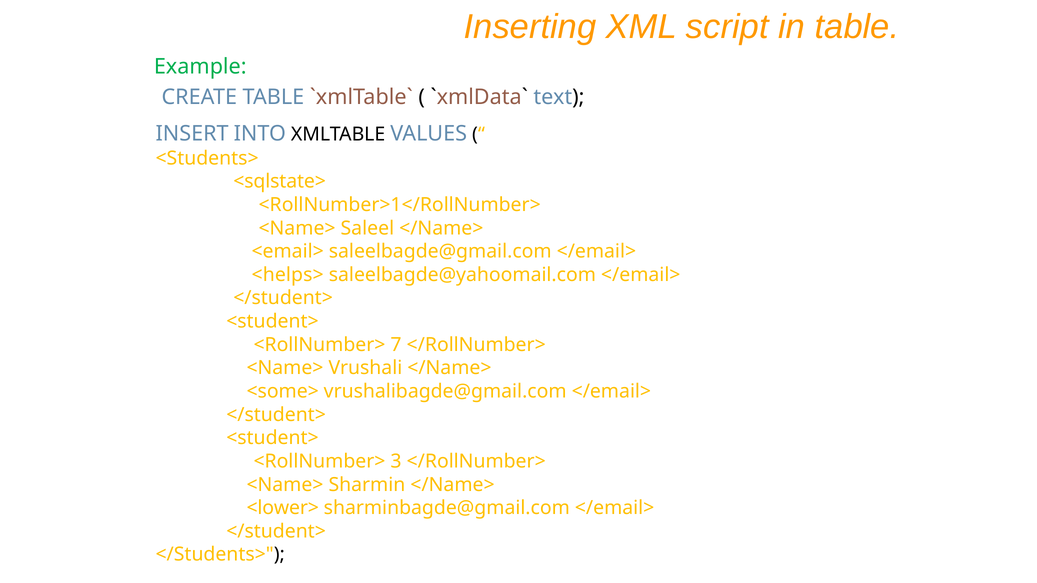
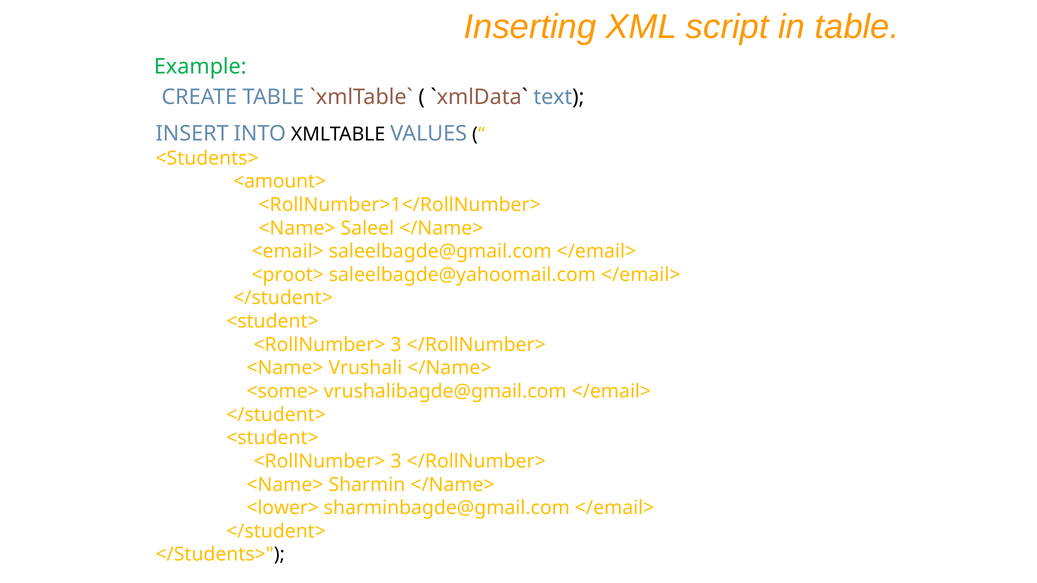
<sqlstate>: <sqlstate> -> <amount> (280, 182)
<helps>: <helps> -> <proot> (288, 275)
7: 7 -> 3 (396, 345)
